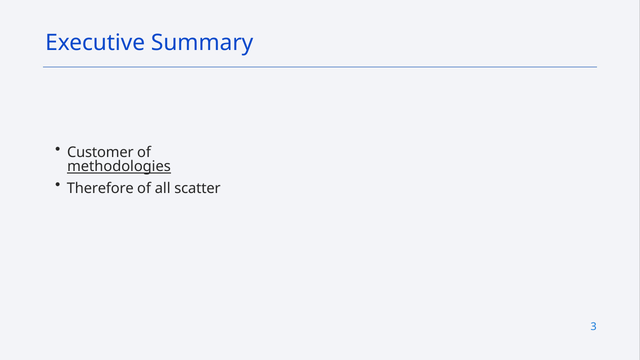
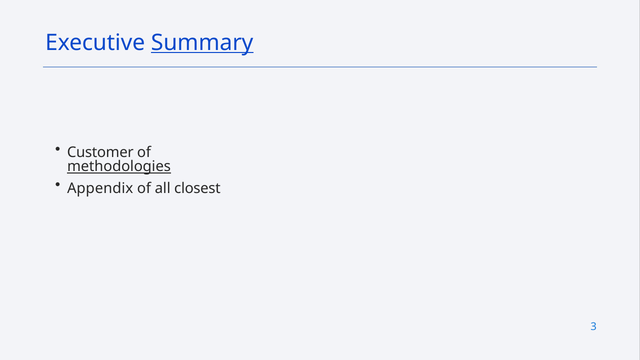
Summary underline: none -> present (202, 43)
Therefore: Therefore -> Appendix (100, 188)
scatter: scatter -> closest (197, 188)
